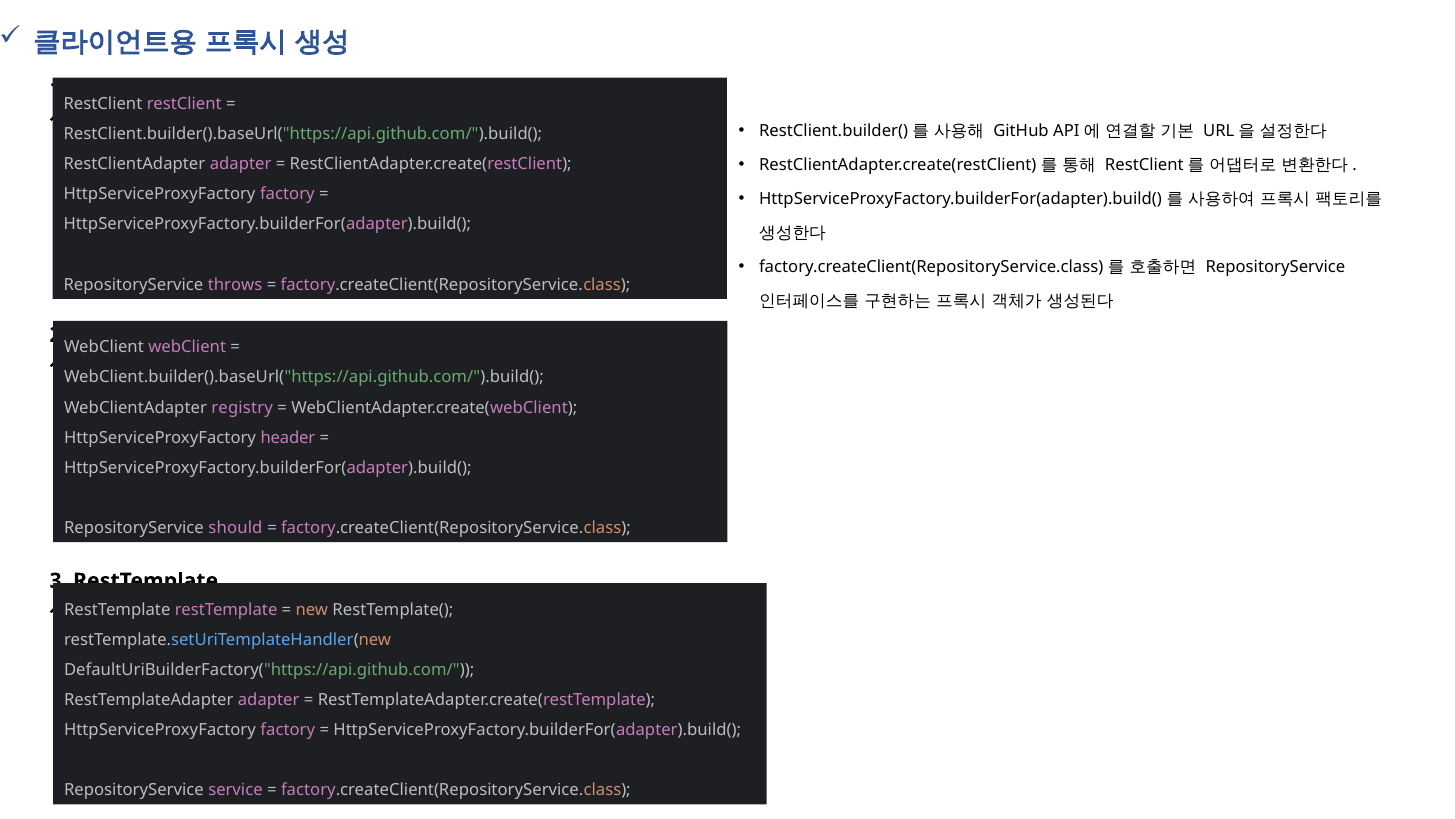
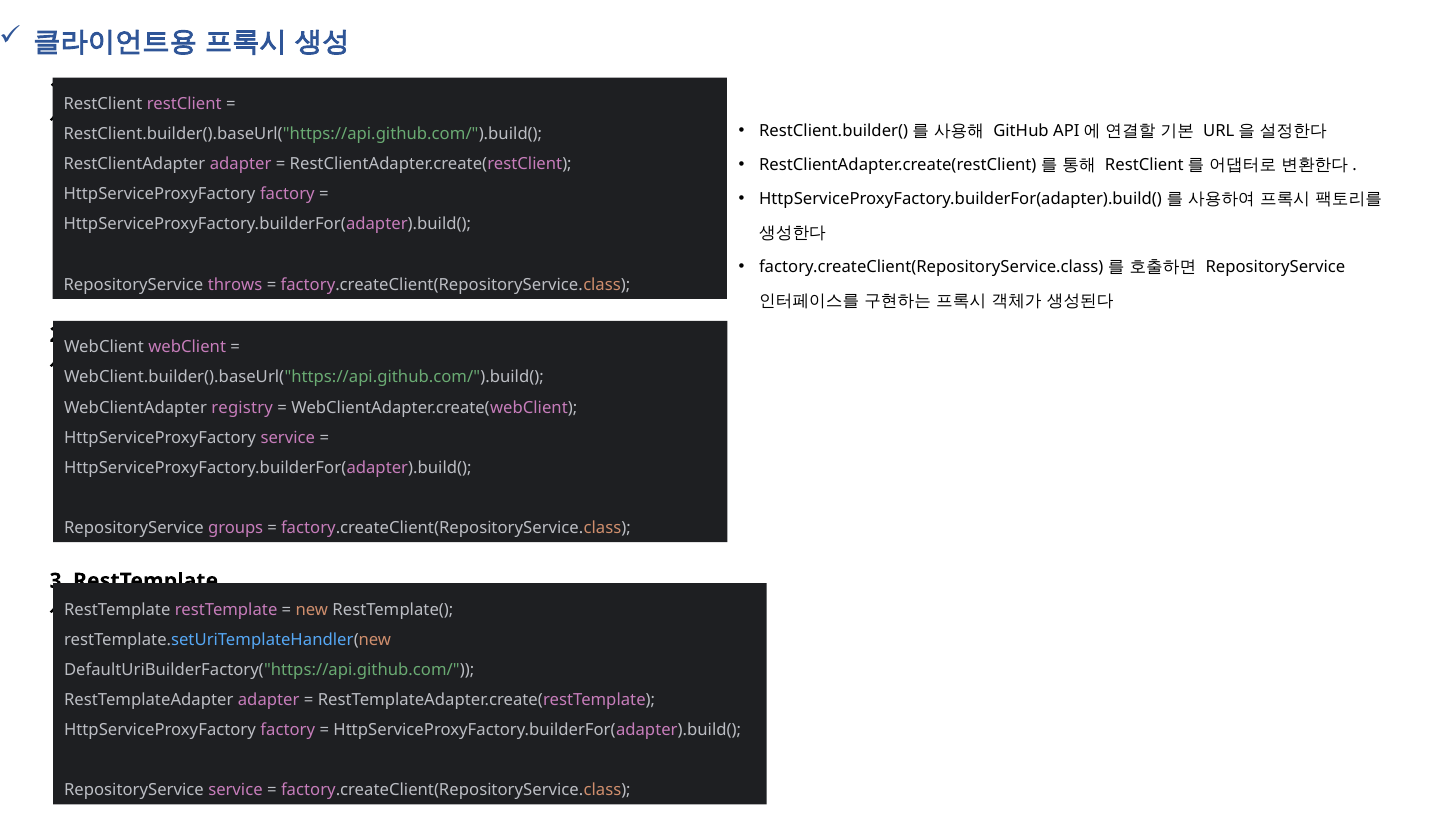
HttpServiceProxyFactory header: header -> service (288, 437)
should: should -> groups (236, 527)
